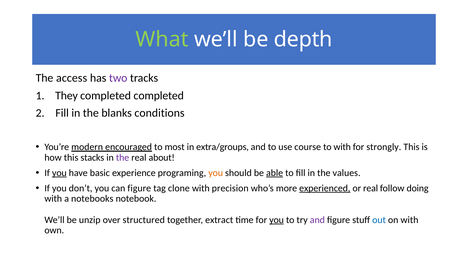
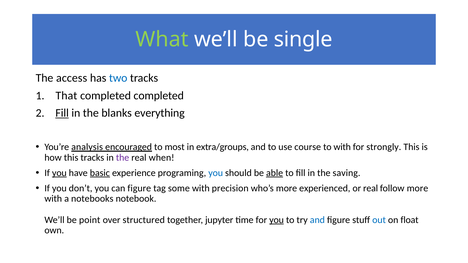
depth: depth -> single (303, 39)
two colour: purple -> blue (118, 78)
They: They -> That (66, 96)
Fill underline: none -> present (62, 113)
conditions: conditions -> everything (160, 113)
modern: modern -> analysis (87, 147)
this stacks: stacks -> tracks (92, 158)
about: about -> when (162, 158)
basic underline: none -> present (100, 173)
you colour: orange -> blue (216, 173)
values: values -> saving (347, 173)
clone: clone -> some (179, 188)
experienced underline: present -> none (325, 188)
follow doing: doing -> more (417, 188)
unzip: unzip -> point (90, 220)
extract: extract -> jupyter (219, 220)
and colour: purple -> blue (317, 220)
on with: with -> float (410, 220)
